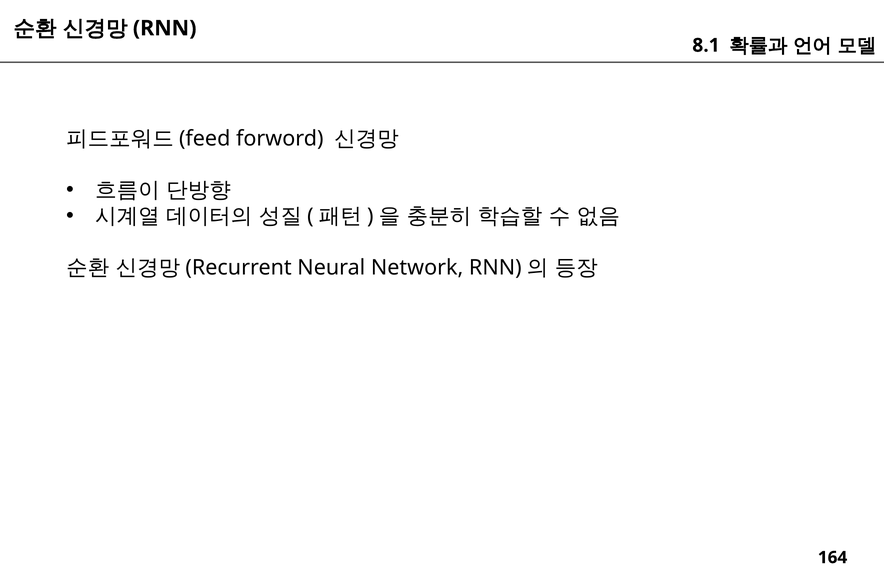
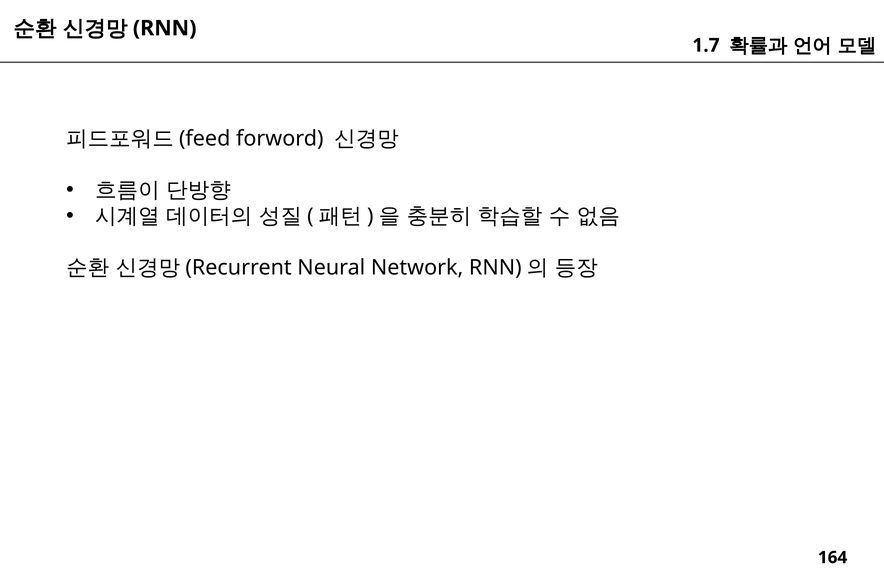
8.1: 8.1 -> 1.7 (706, 45)
